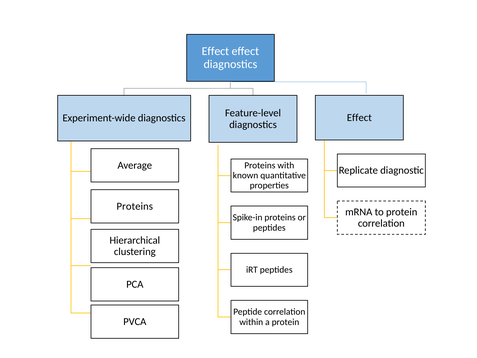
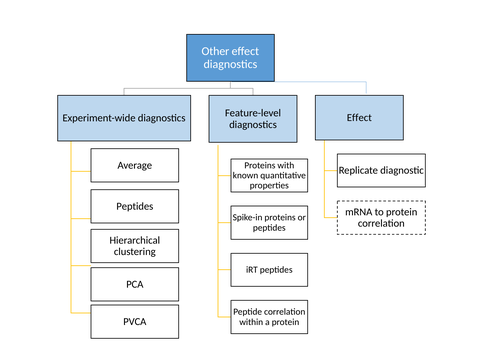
Effect: Effect -> Other (215, 51)
Proteins: Proteins -> Peptides (135, 206)
